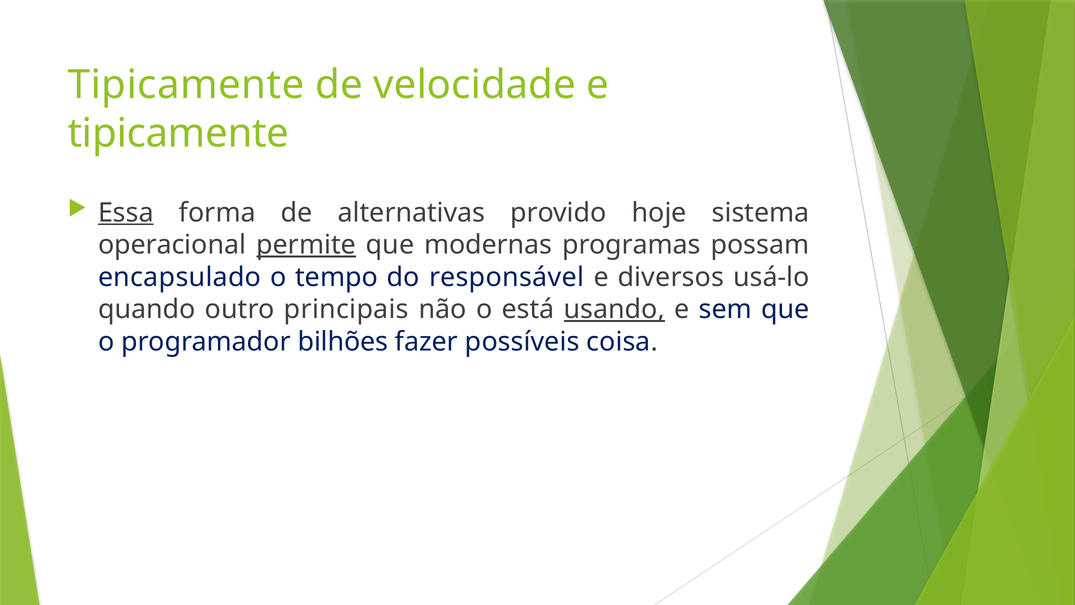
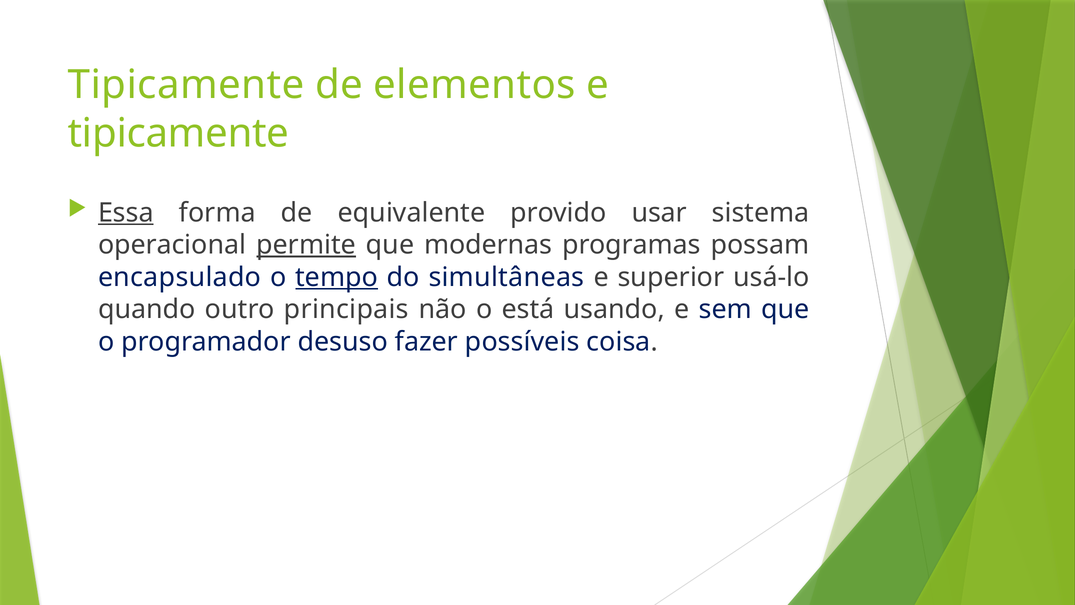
velocidade: velocidade -> elementos (474, 85)
alternativas: alternativas -> equivalente (412, 213)
hoje: hoje -> usar (659, 213)
tempo underline: none -> present (337, 277)
responsável: responsável -> simultâneas (506, 277)
diversos: diversos -> superior (671, 277)
usando underline: present -> none (614, 309)
bilhões: bilhões -> desuso (343, 342)
